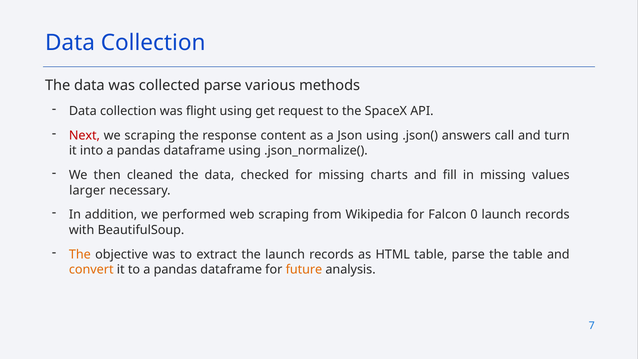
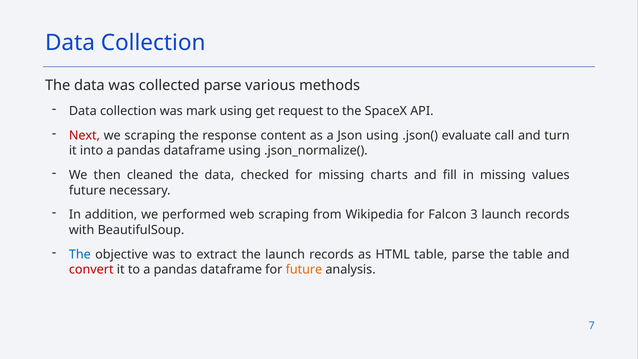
flight: flight -> mark (201, 111)
answers: answers -> evaluate (466, 136)
larger: larger -> future (87, 190)
0: 0 -> 3 (474, 215)
The colour: orange -> blue (80, 254)
convert colour: orange -> red (91, 269)
